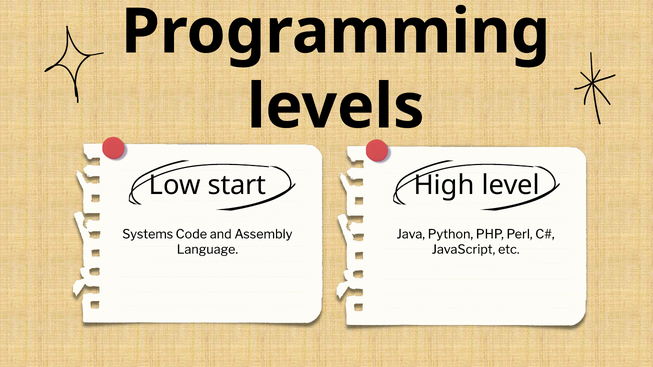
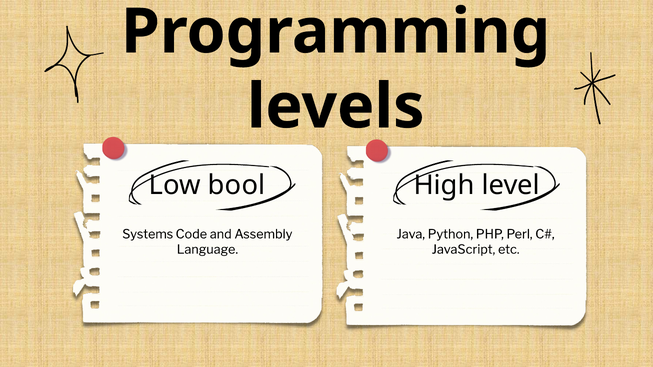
start: start -> bool (237, 185)
